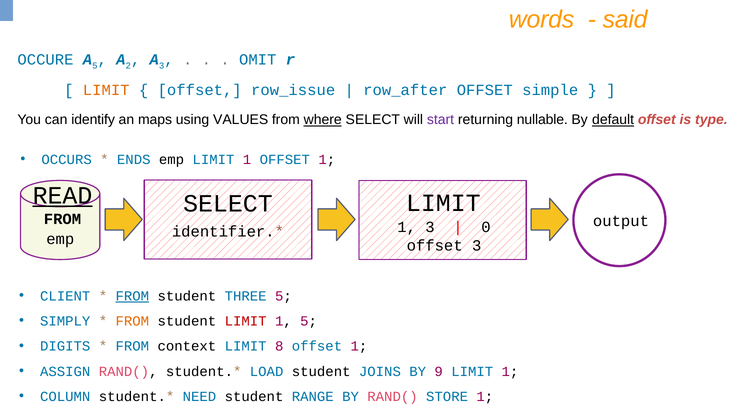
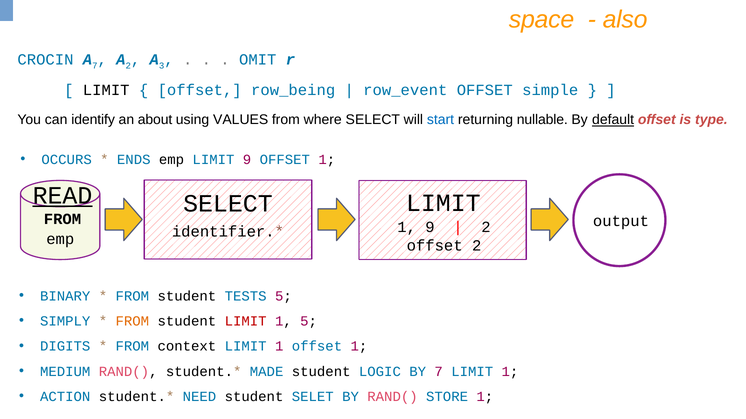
words: words -> space (542, 19)
said: said -> also (625, 19)
OCCURE: OCCURE -> CROCIN (45, 60)
5: 5 -> 7 (95, 66)
LIMIT colour: orange -> black (106, 90)
row_issue: row_issue -> row_being (293, 90)
row_after: row_after -> row_event (405, 90)
maps: maps -> about (155, 120)
where underline: present -> none (323, 120)
start colour: purple -> blue (441, 120)
emp LIMIT 1: 1 -> 9 (247, 160)
1 3: 3 -> 9 (430, 227)
0: 0 -> 2 (486, 227)
offset 3: 3 -> 2 (477, 246)
CLIENT: CLIENT -> BINARY (65, 296)
FROM underline: present -> none (132, 296)
THREE: THREE -> TESTS (246, 296)
8: 8 -> 1 (279, 347)
ASSIGN: ASSIGN -> MEDIUM (65, 372)
LOAD: LOAD -> MADE (267, 372)
JOINS: JOINS -> LOGIC (380, 372)
BY 9: 9 -> 7 (439, 372)
COLUMN: COLUMN -> ACTION (65, 397)
RANGE: RANGE -> SELET (313, 397)
